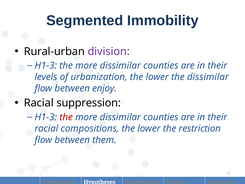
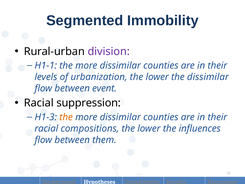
H1-3: H1-3 -> H1-1 (46, 65)
enjoy: enjoy -> event (104, 88)
the colour: red -> orange (66, 117)
restriction: restriction -> influences (200, 128)
